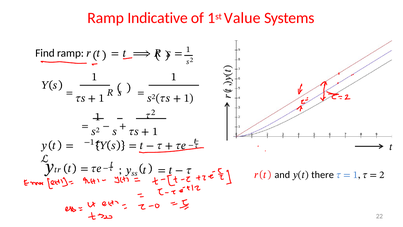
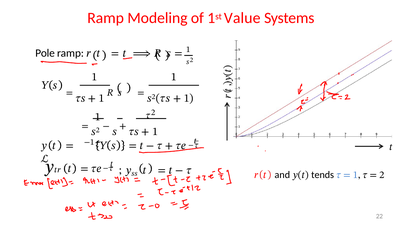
Indicative: Indicative -> Modeling (157, 18)
Find: Find -> Pole (45, 53)
there: there -> tends (323, 175)
